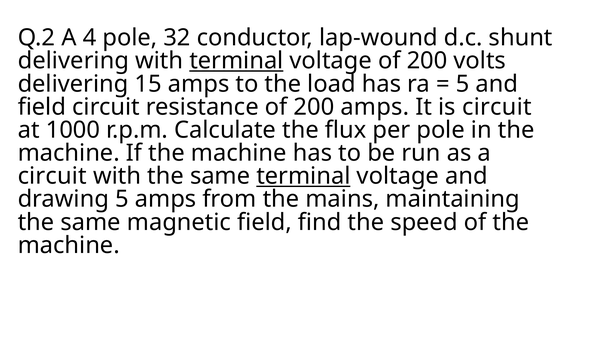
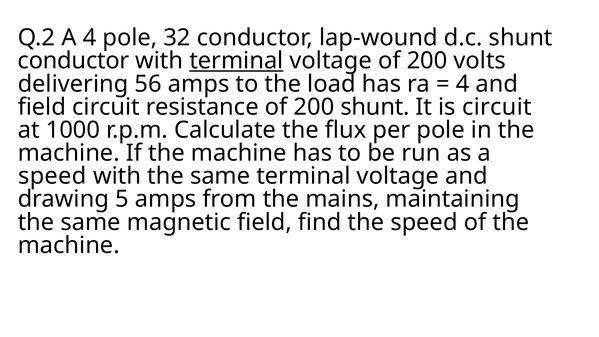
delivering: delivering -> conductor (74, 61)
15: 15 -> 56 (148, 84)
5: 5 -> 4 (463, 84)
200 amps: amps -> shunt (375, 107)
circuit: circuit -> speed (52, 176)
terminal underline: present -> none (303, 176)
